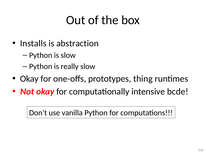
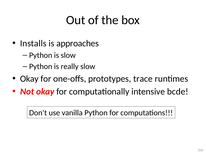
abstraction: abstraction -> approaches (78, 43)
thing: thing -> trace (143, 78)
